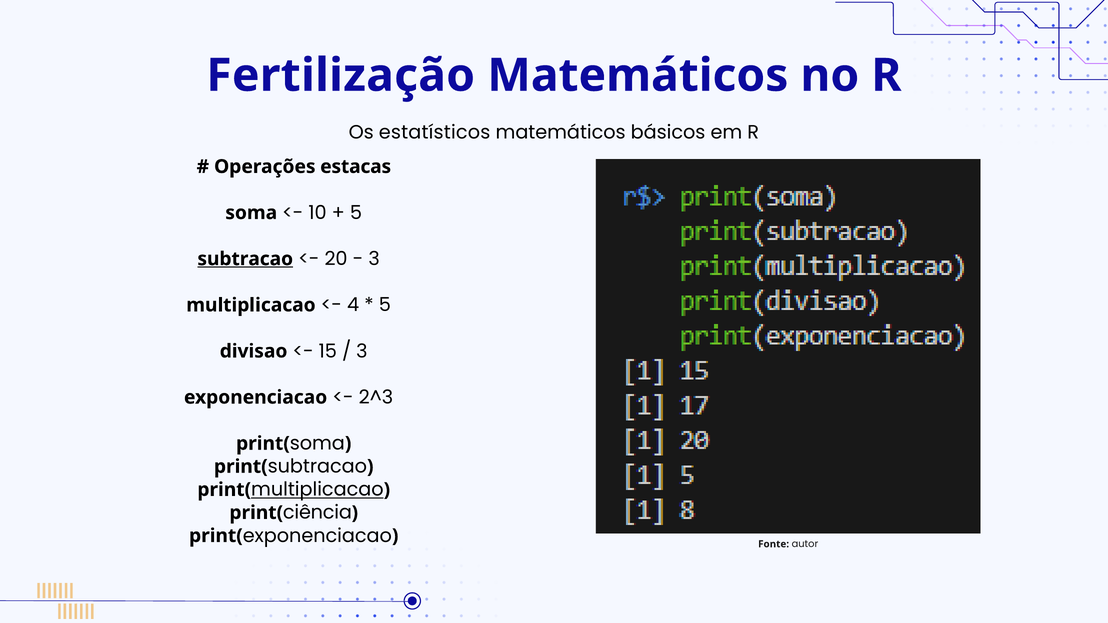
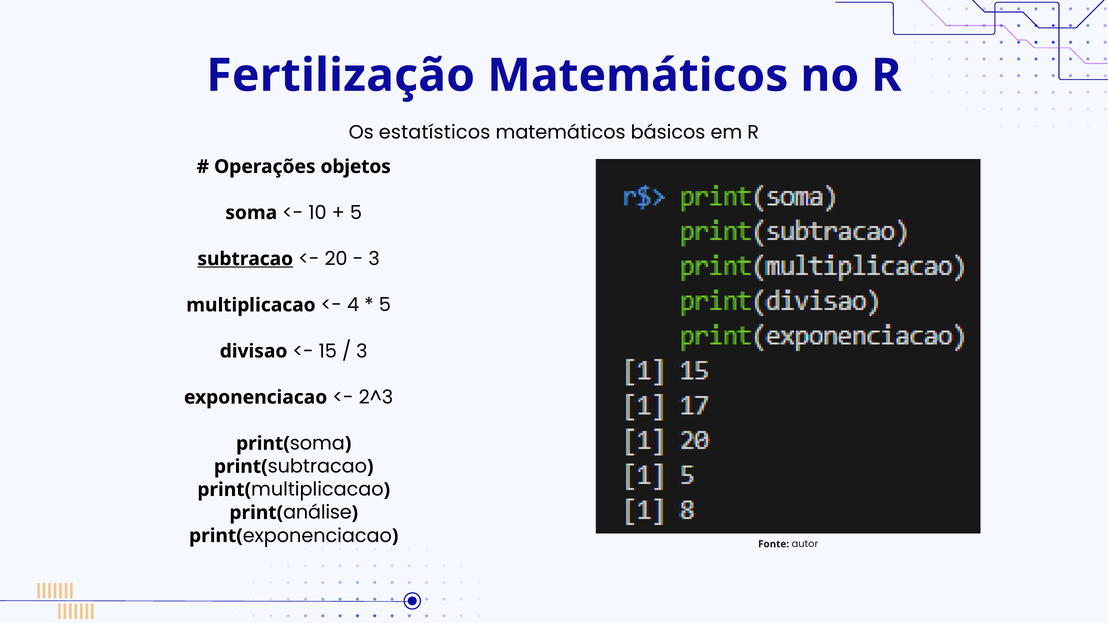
estacas: estacas -> objetos (356, 167)
multiplicacao underline: present -> none (317, 490)
ciência: ciência -> análise (317, 513)
